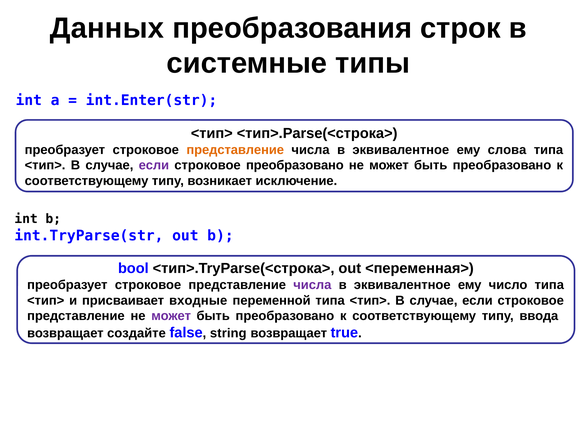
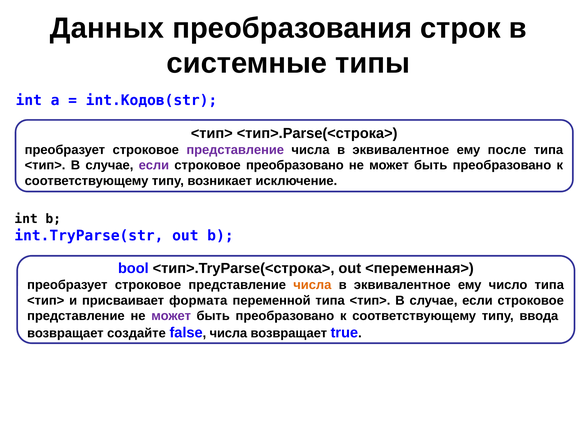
int.Enter(str: int.Enter(str -> int.Кодов(str (152, 100)
представление colour: orange -> purple (235, 150)
слова: слова -> после (507, 150)
числа colour: purple -> orange (312, 284)
входные: входные -> формата (198, 300)
false string: string -> числа (228, 333)
